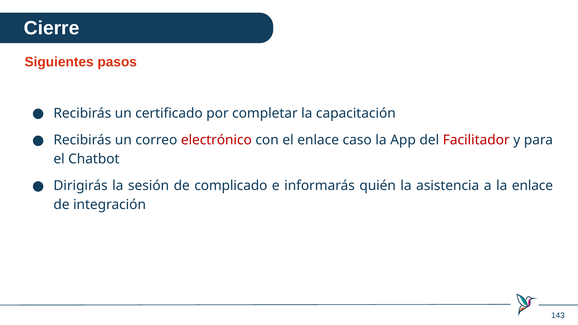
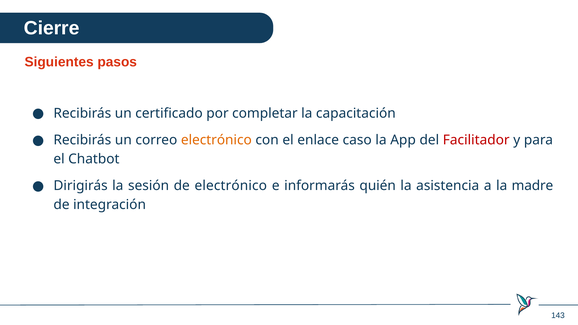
electrónico colour: red -> orange (216, 140)
de complicado: complicado -> electrónico (231, 186)
la enlace: enlace -> madre (532, 186)
